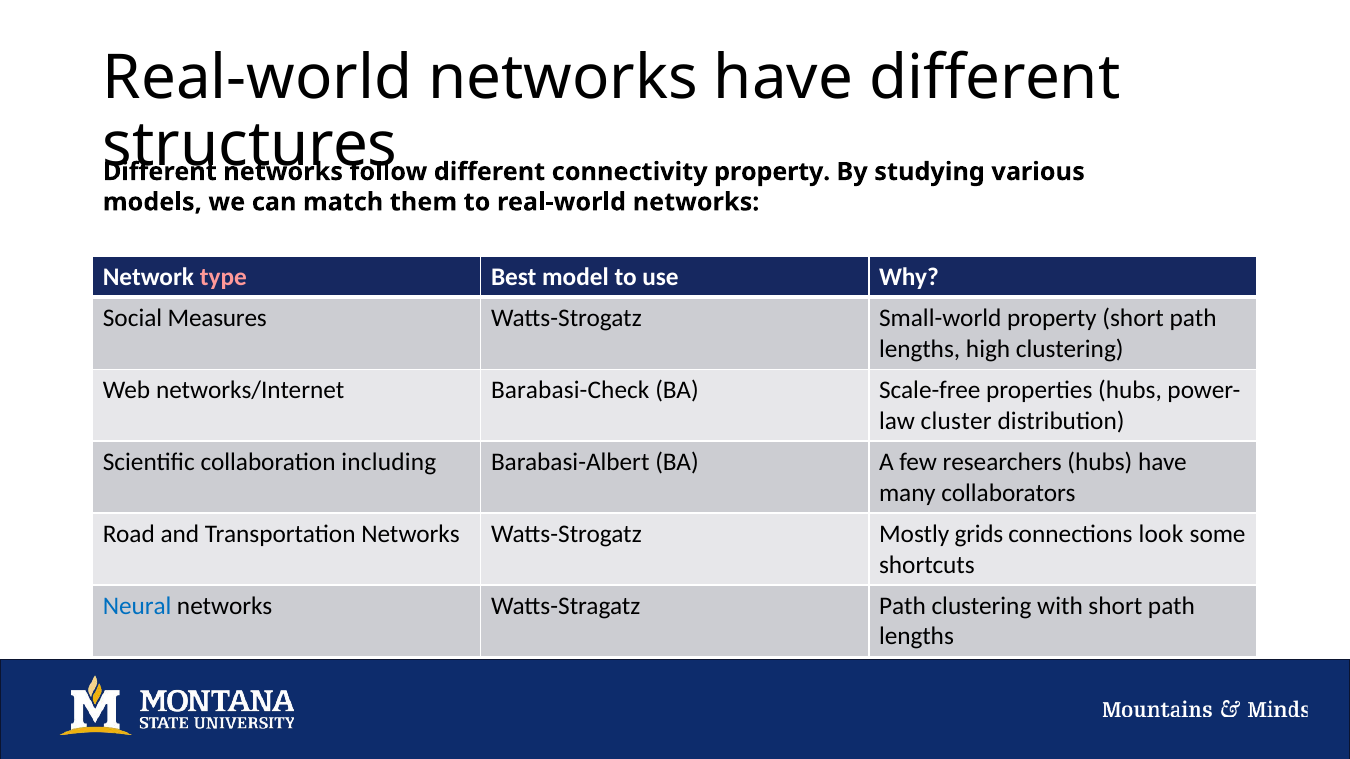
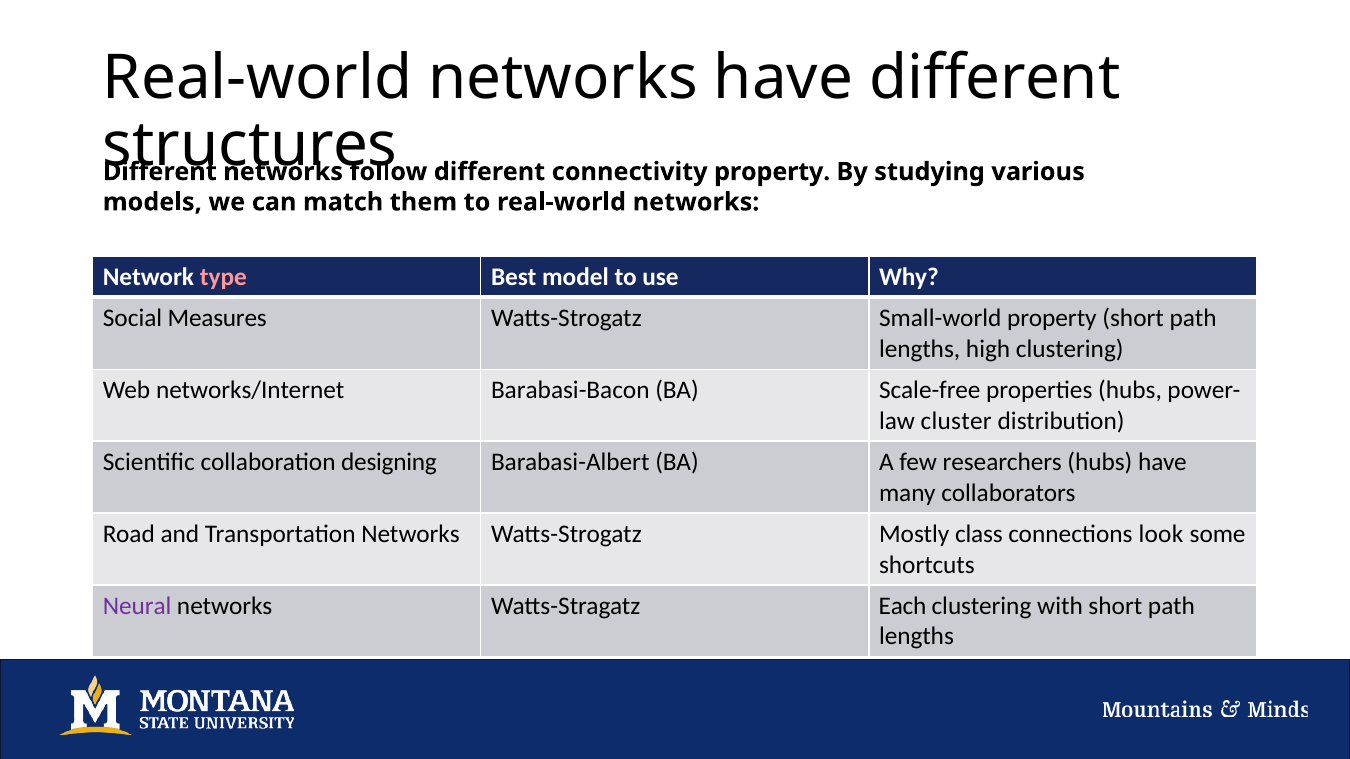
Barabasi-Check: Barabasi-Check -> Barabasi-Bacon (570, 390)
including: including -> designing (389, 462)
grids: grids -> class (979, 534)
Neural colour: blue -> purple (137, 606)
Watts-Stragatz Path: Path -> Each (903, 606)
